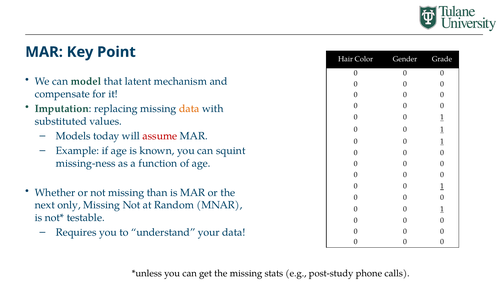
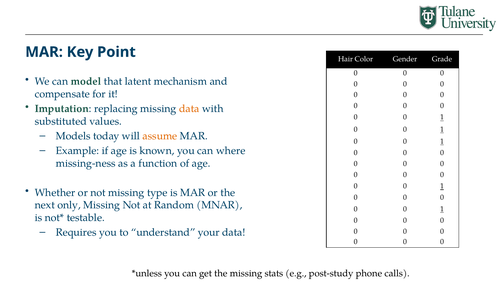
assume colour: red -> orange (160, 136)
squint: squint -> where (231, 151)
than: than -> type (157, 193)
